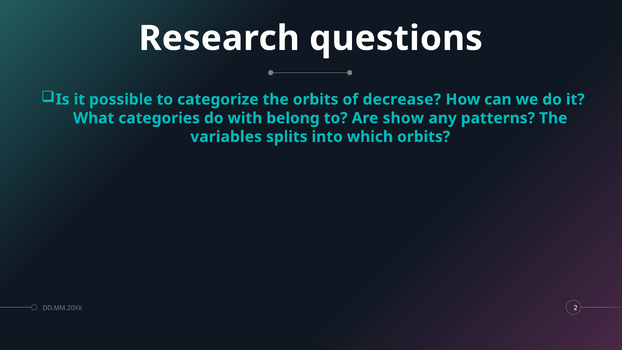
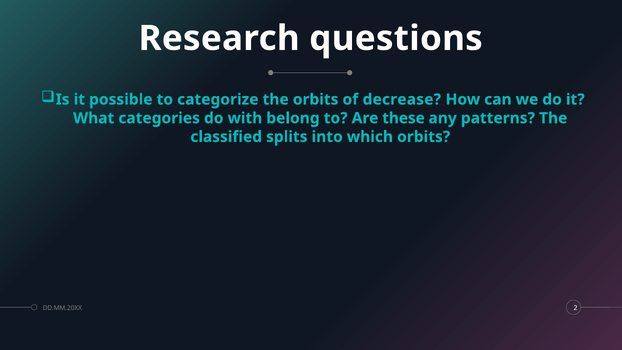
show: show -> these (404, 118)
variables: variables -> classified (226, 137)
